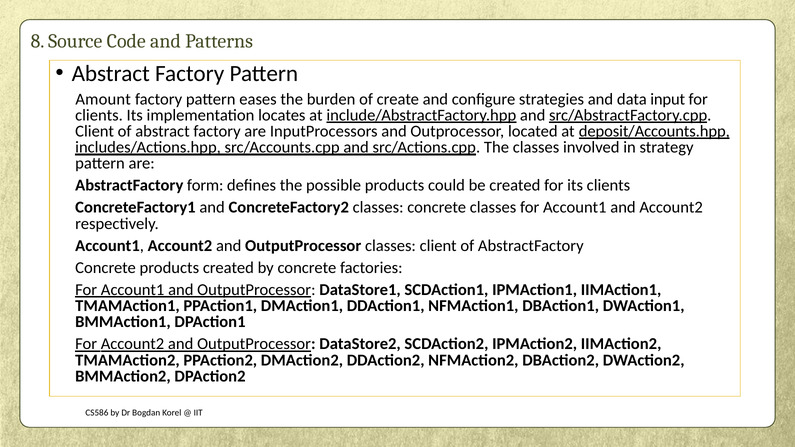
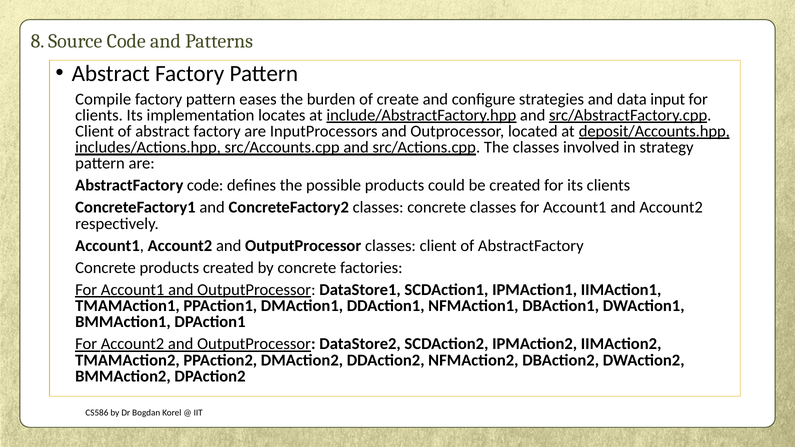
Amount: Amount -> Compile (103, 99)
AbstractFactory form: form -> code (205, 186)
